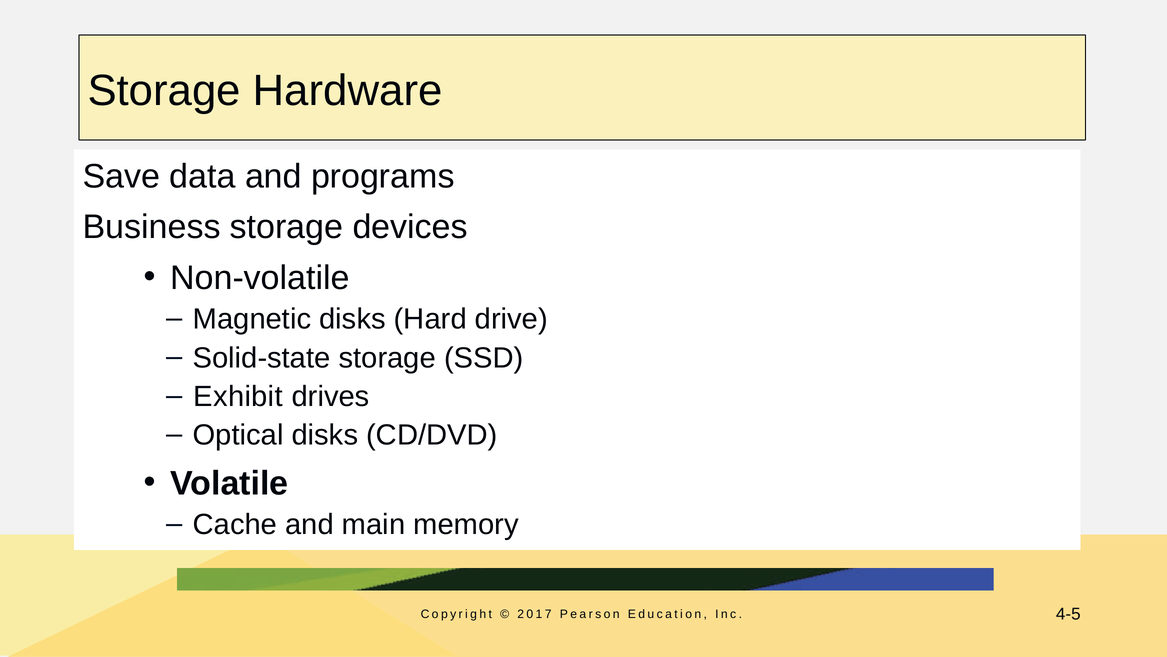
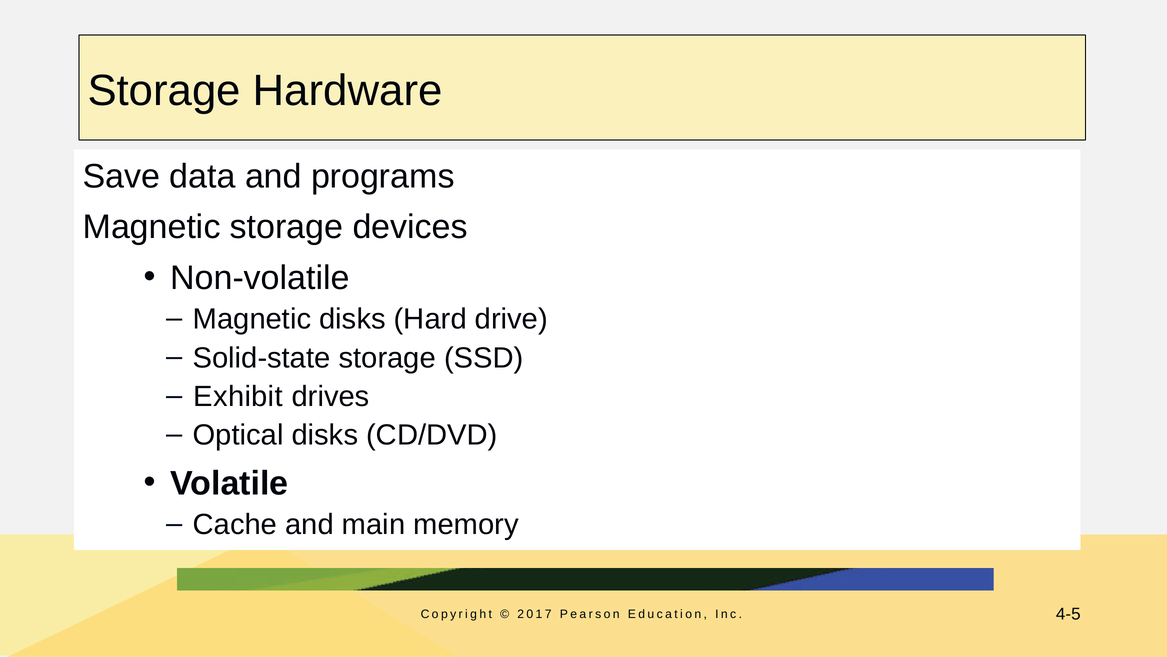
Business: Business -> Magnetic (152, 227)
